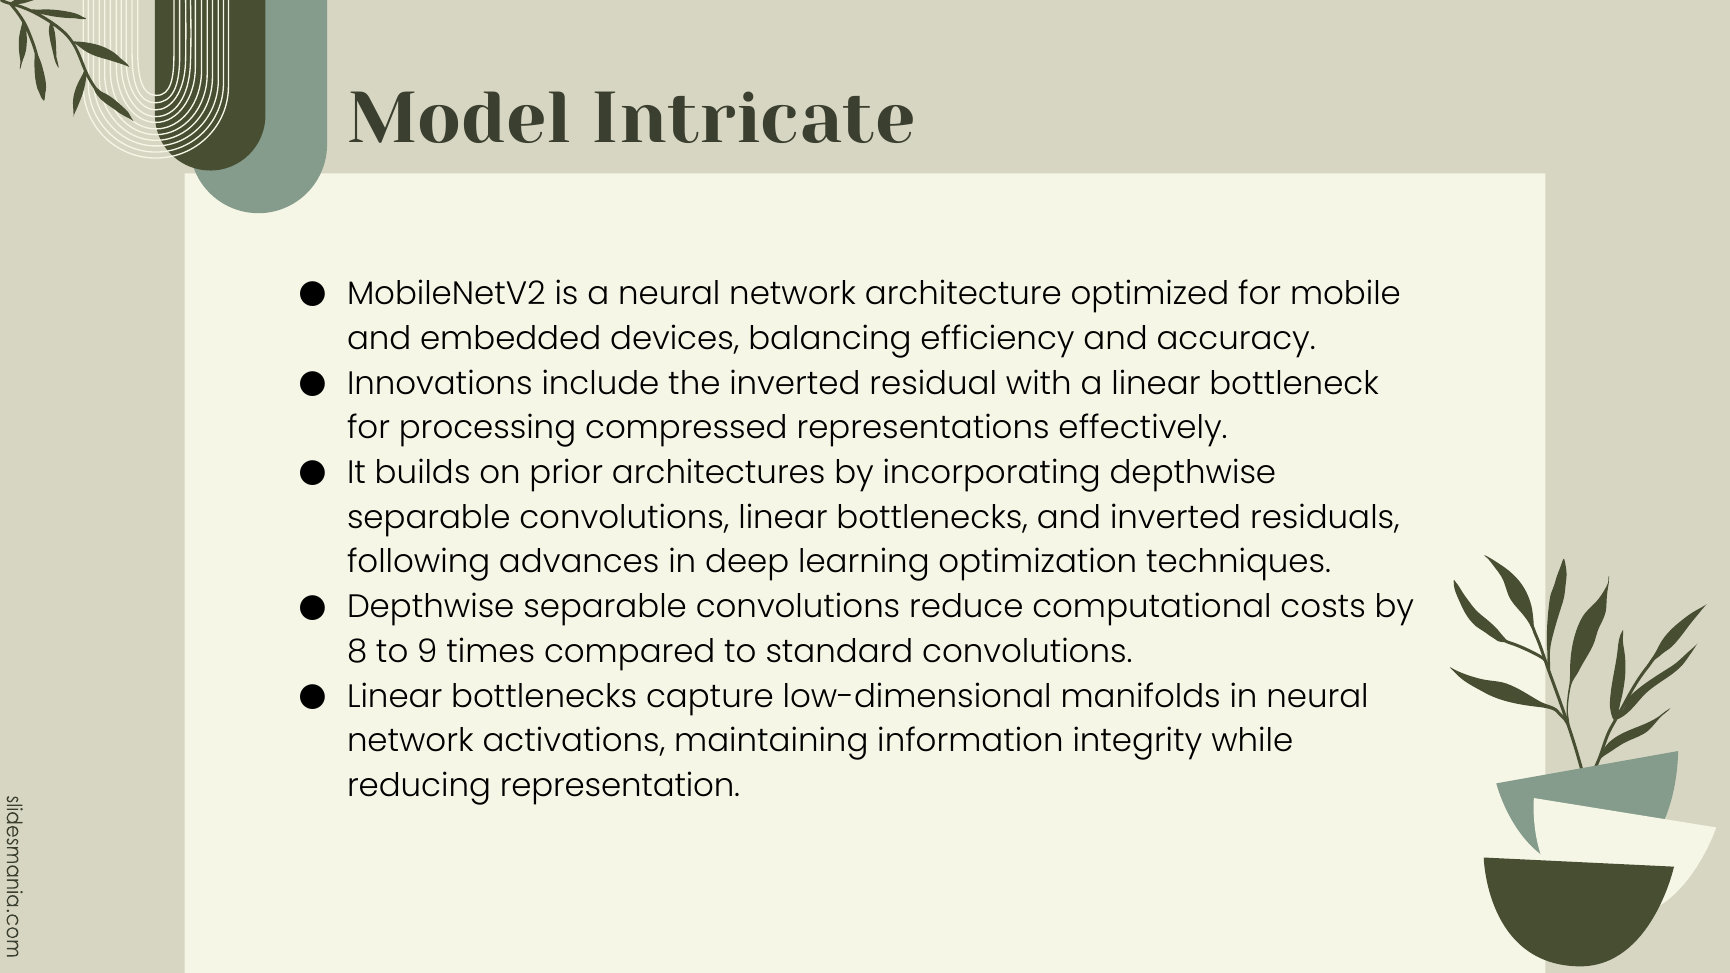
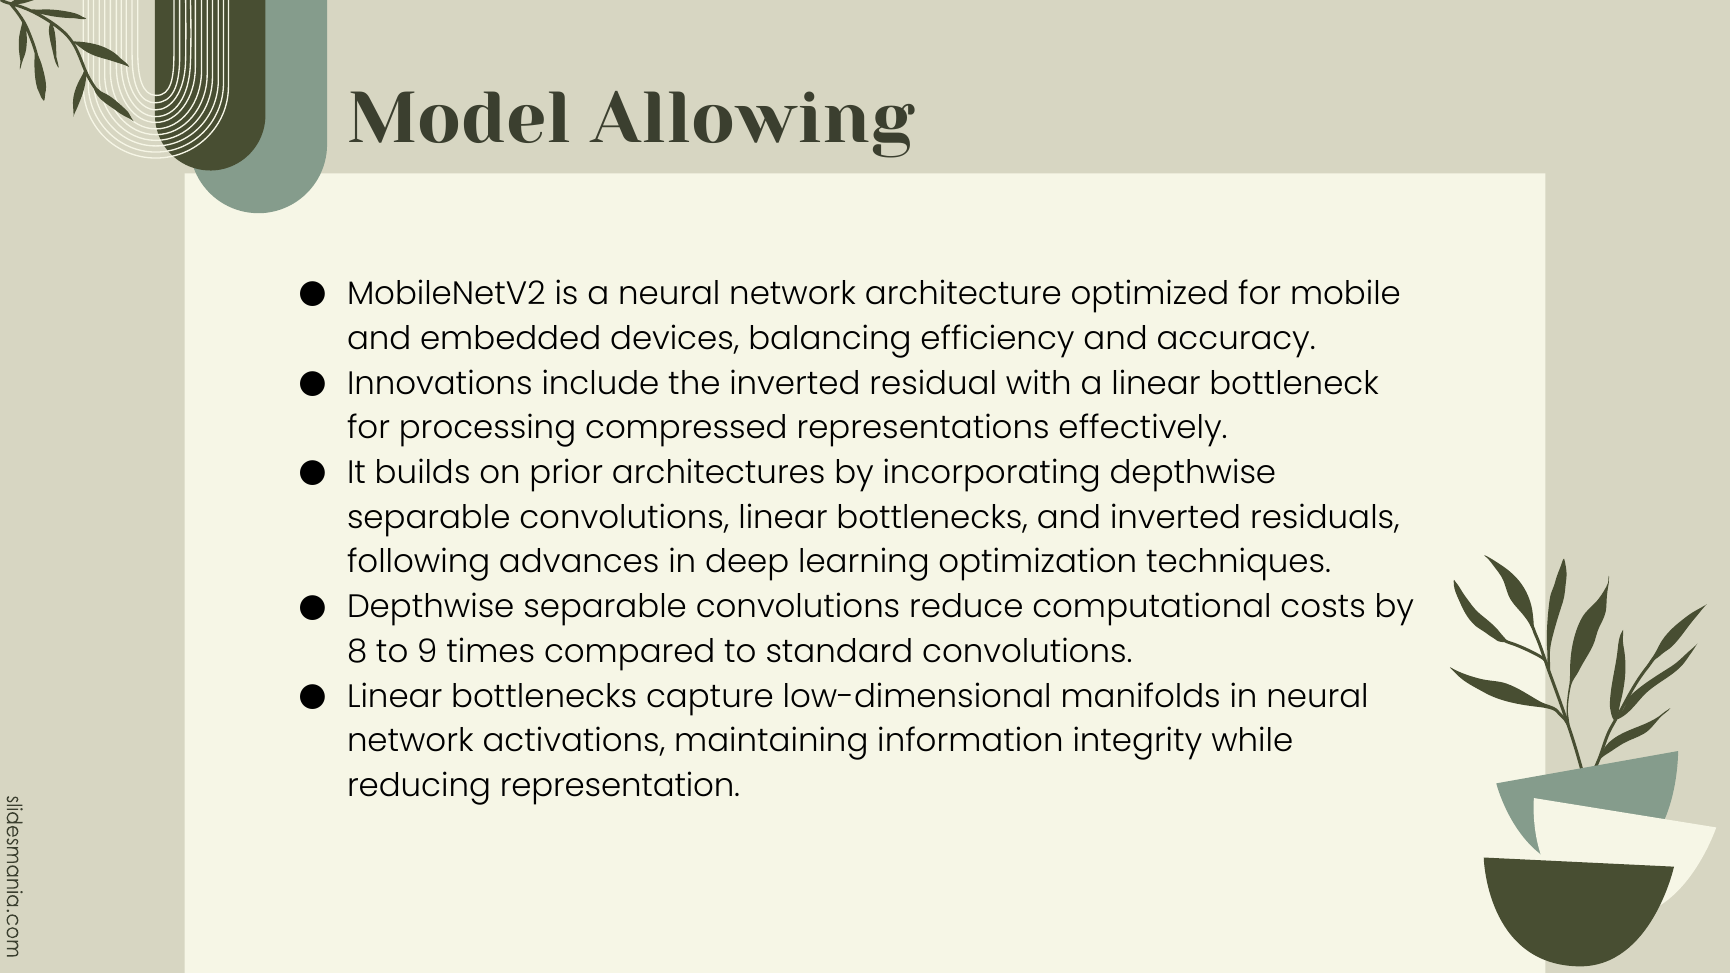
Intricate: Intricate -> Allowing (753, 119)
